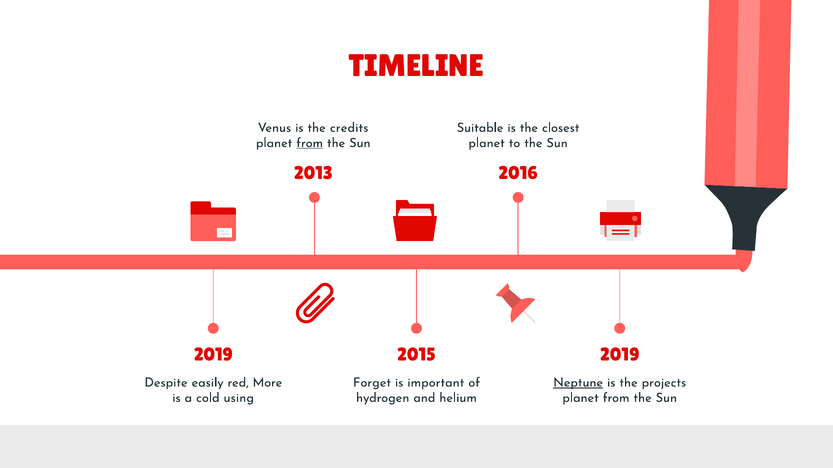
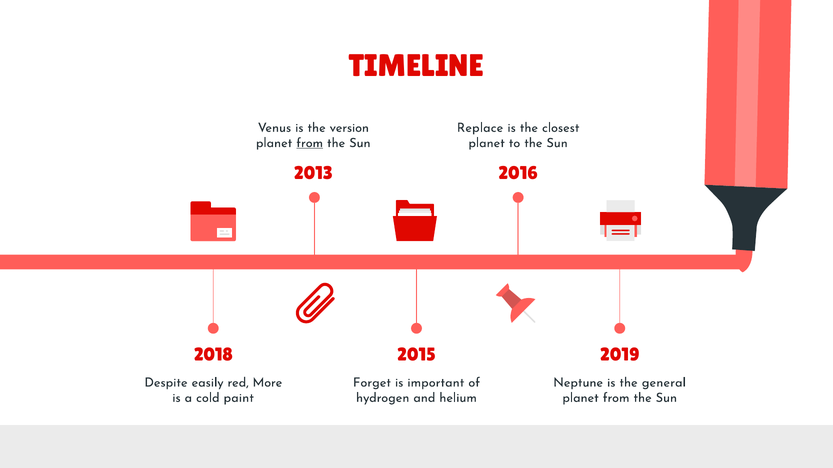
credits: credits -> version (349, 128)
Suitable: Suitable -> Replace (480, 128)
2019: 2019 -> 2018 (213, 355)
Neptune underline: present -> none (578, 383)
projects: projects -> general (664, 383)
using: using -> paint (239, 398)
